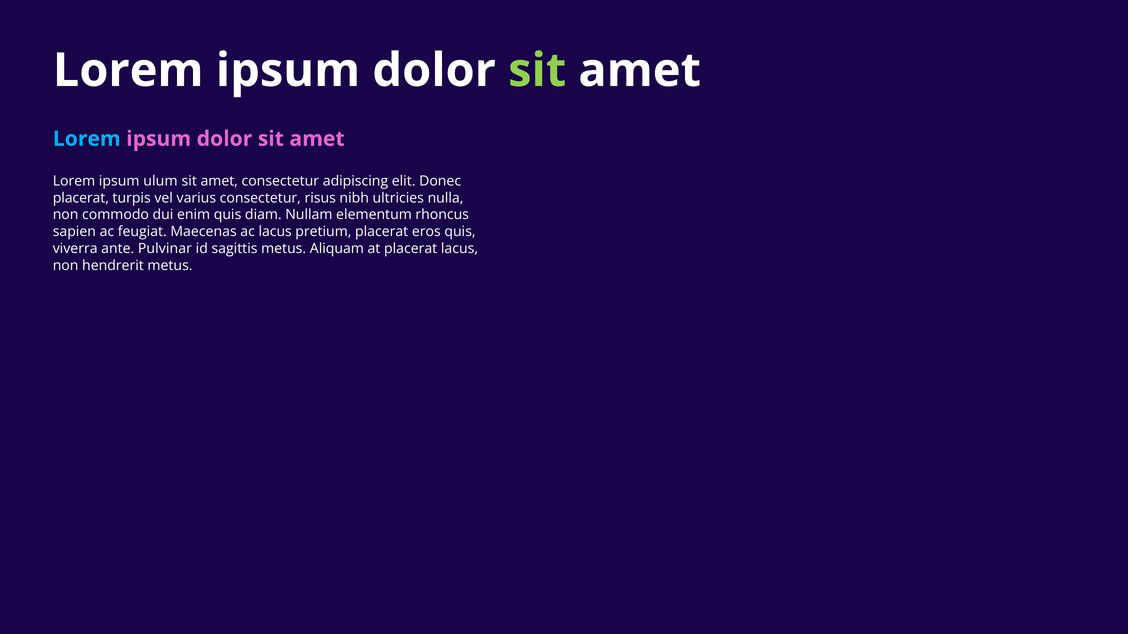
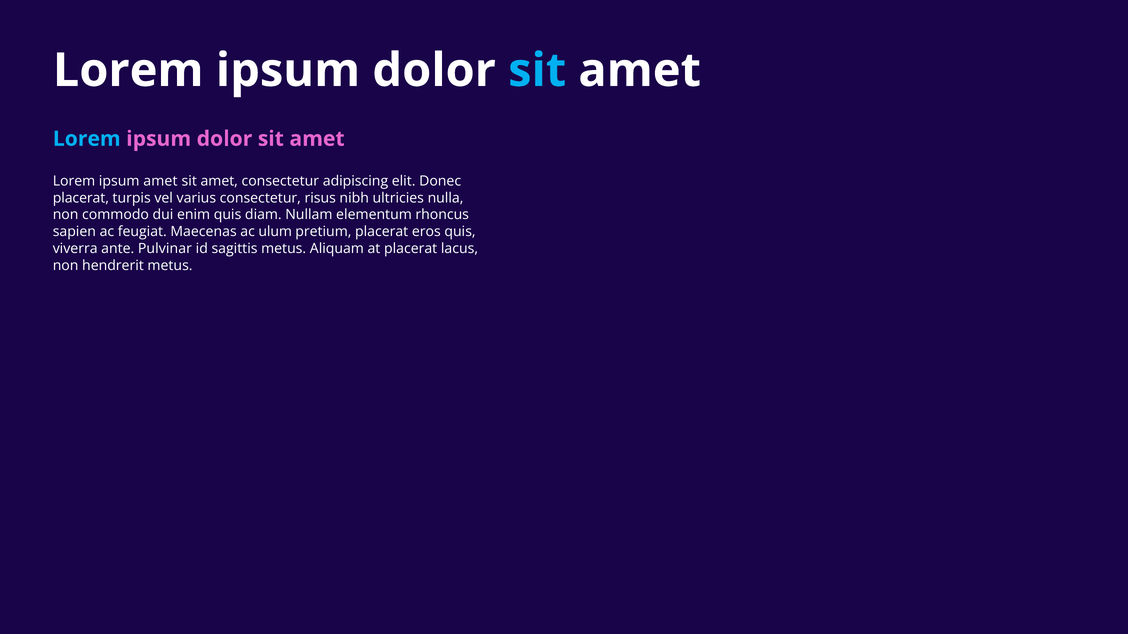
sit colour: light green -> light blue (537, 71)
ipsum ulum: ulum -> amet (160, 181)
ac lacus: lacus -> ulum (275, 232)
